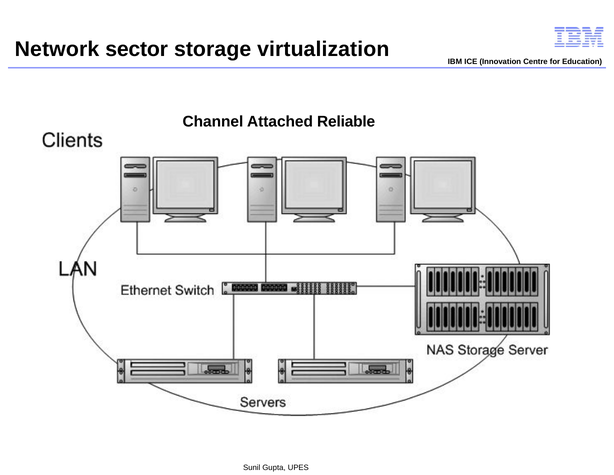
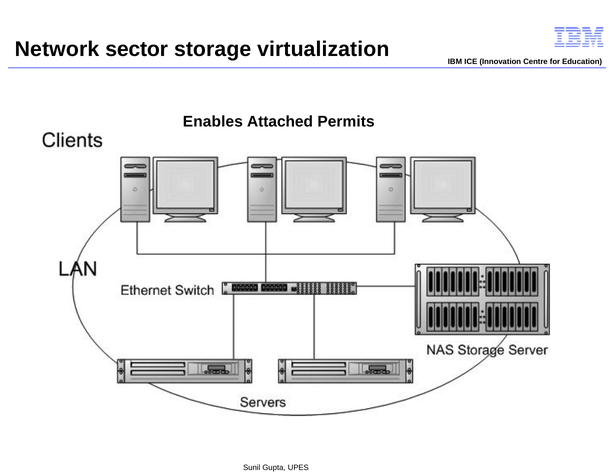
Channel: Channel -> Enables (213, 122)
Reliable: Reliable -> Permits (346, 122)
